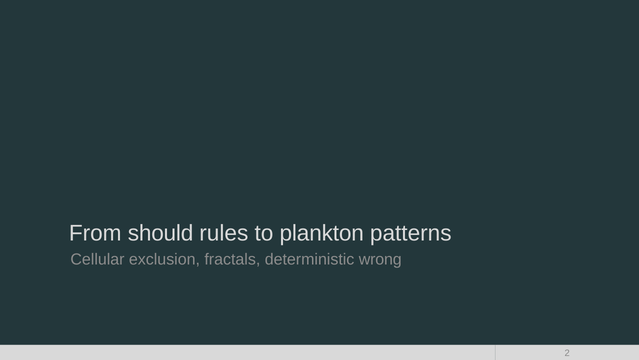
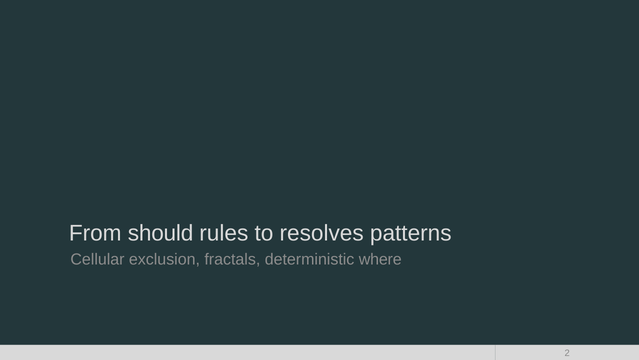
plankton: plankton -> resolves (322, 233)
wrong: wrong -> where (380, 259)
